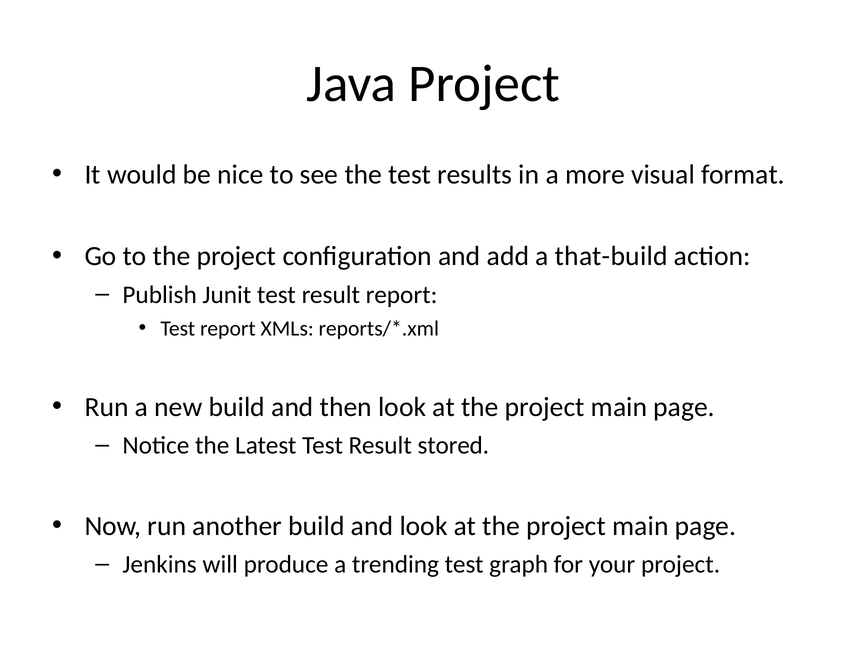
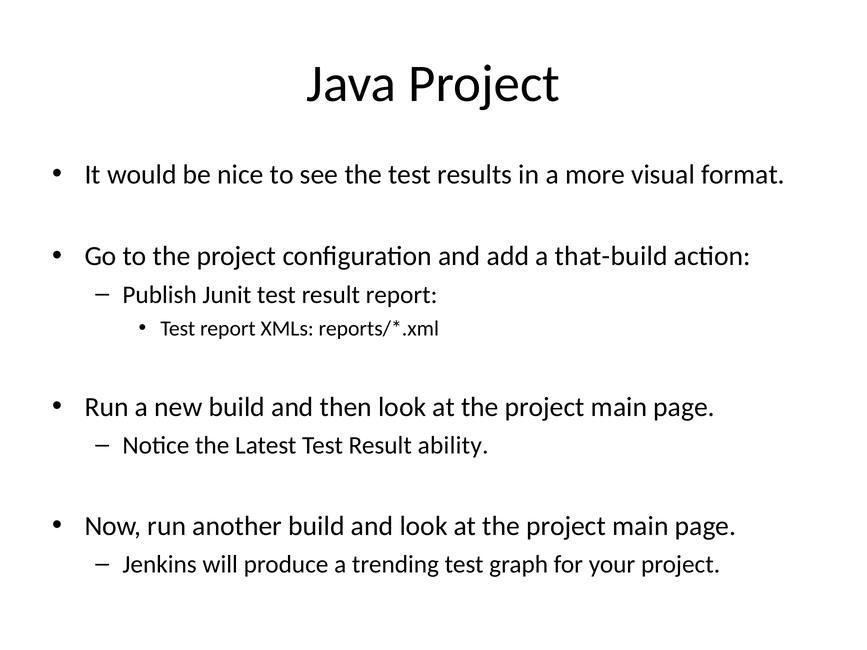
stored: stored -> ability (453, 446)
